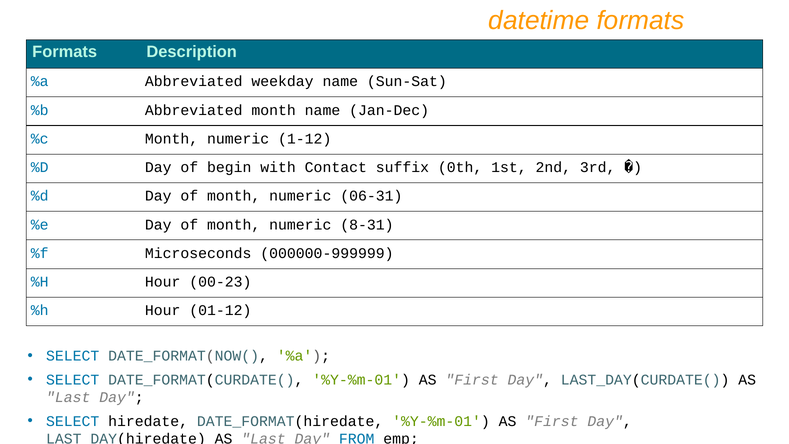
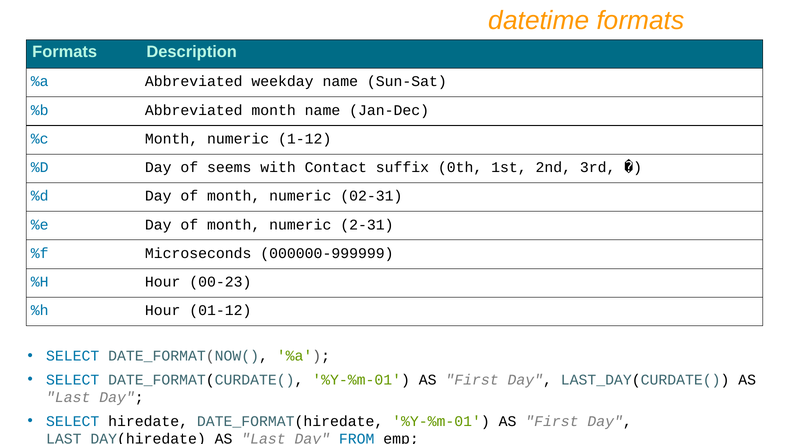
begin: begin -> seems (229, 167)
06-31: 06-31 -> 02-31 (371, 196)
8-31: 8-31 -> 2-31 (367, 225)
